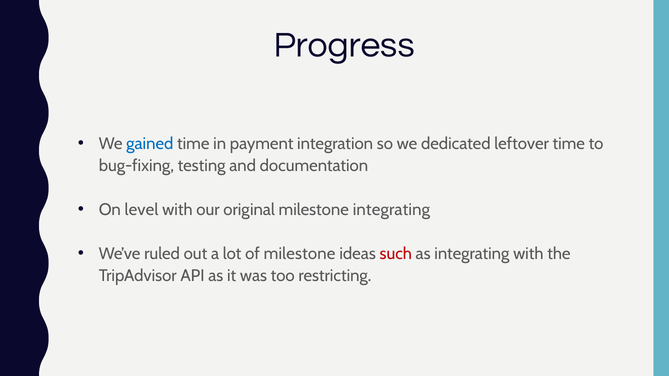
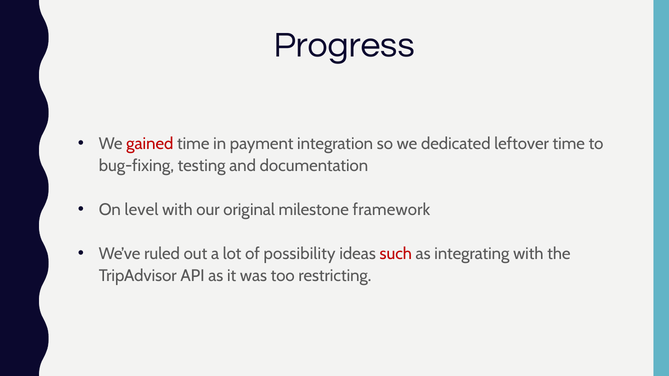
gained colour: blue -> red (150, 144)
milestone integrating: integrating -> framework (391, 210)
of milestone: milestone -> possibility (300, 254)
